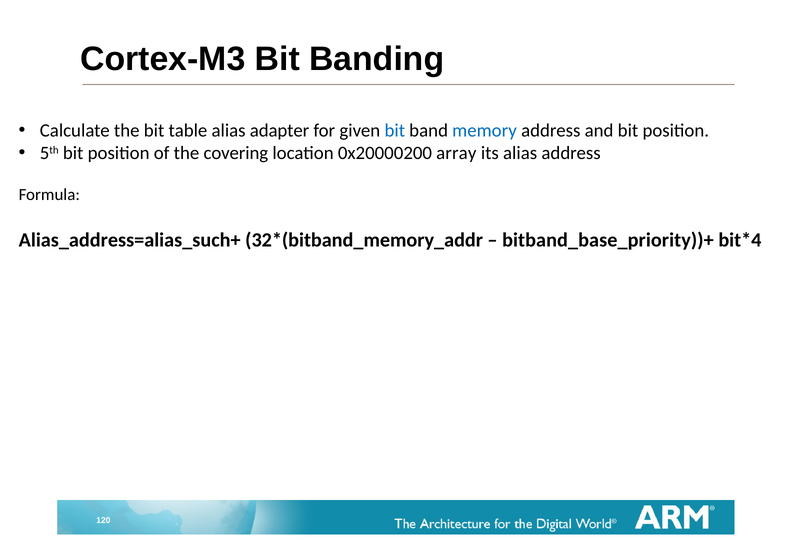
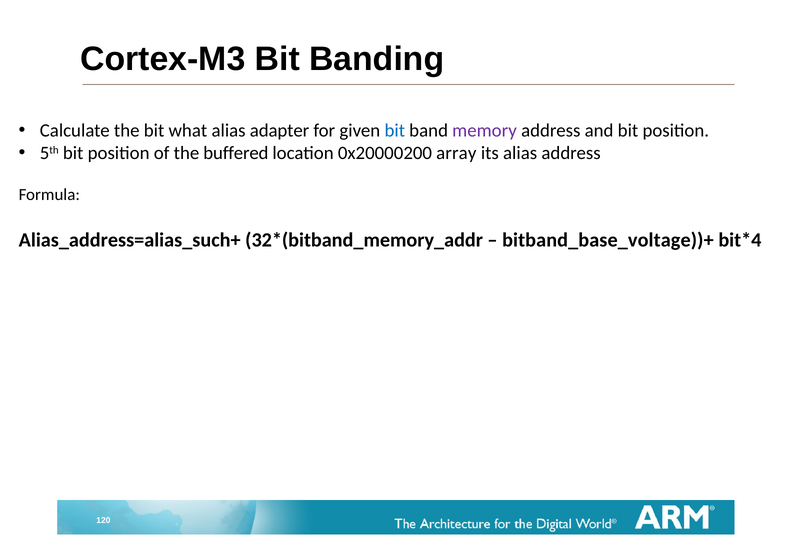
table: table -> what (188, 130)
memory colour: blue -> purple (485, 130)
covering: covering -> buffered (236, 153)
bitband_base_priority))+: bitband_base_priority))+ -> bitband_base_voltage))+ (608, 240)
